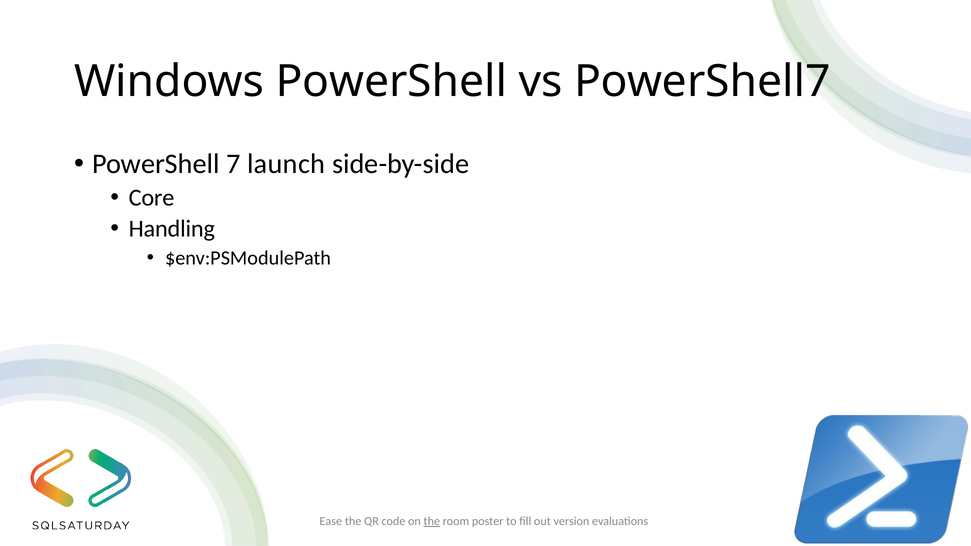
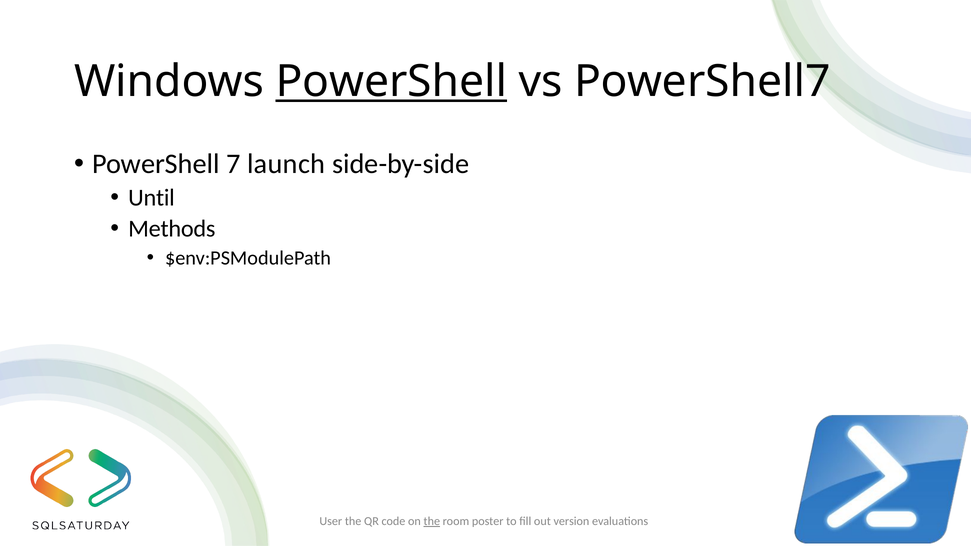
PowerShell underline: none -> present (391, 82)
Core: Core -> Until (152, 198)
Handling: Handling -> Methods (172, 229)
Ease: Ease -> User (331, 521)
